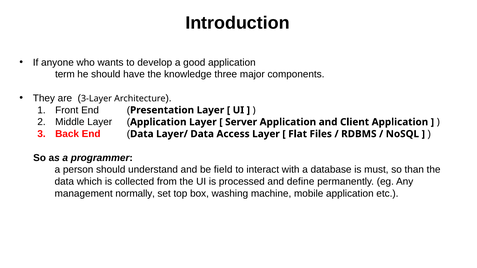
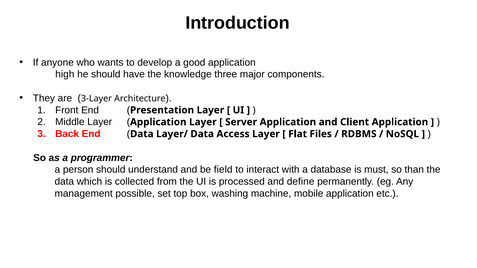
term: term -> high (65, 74)
normally: normally -> possible (135, 194)
